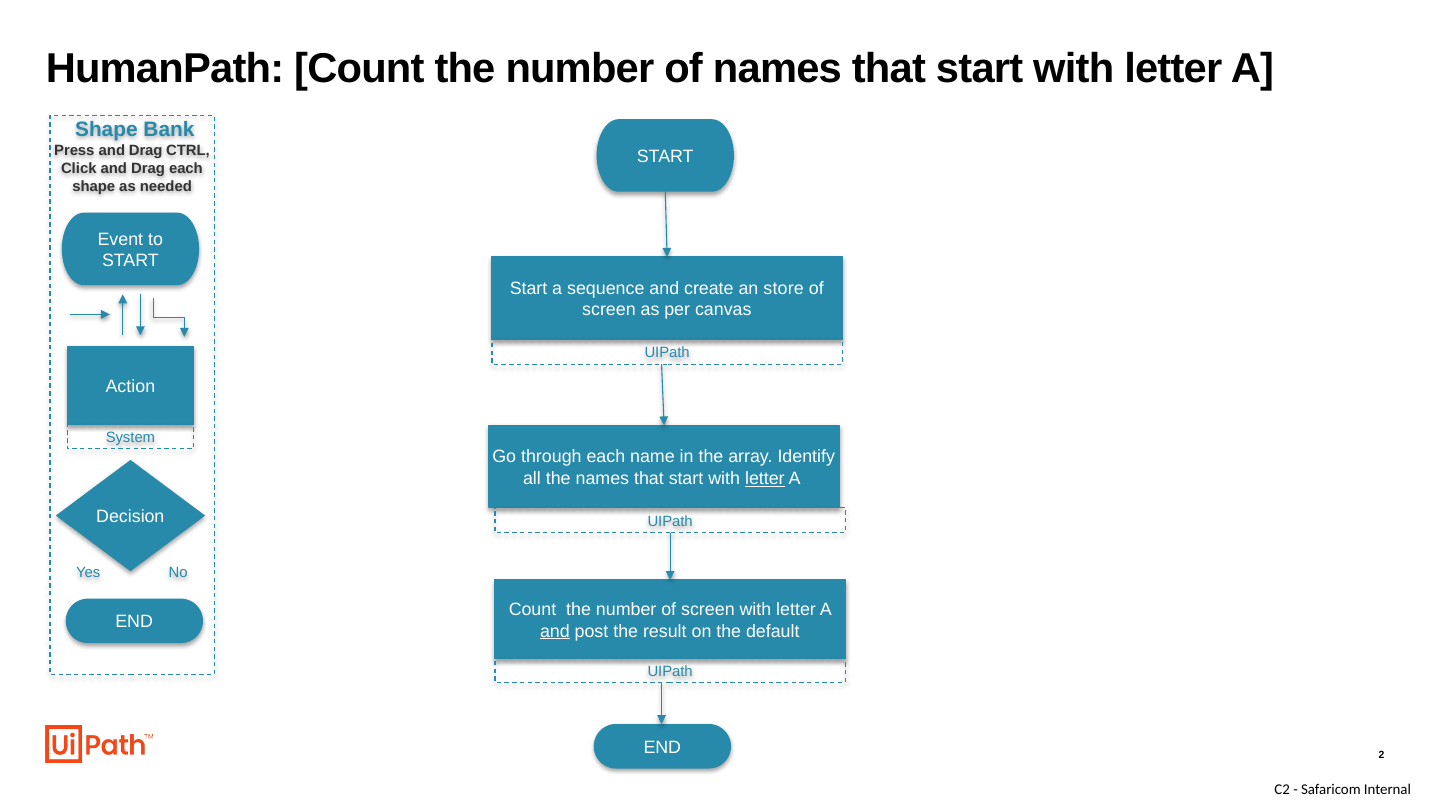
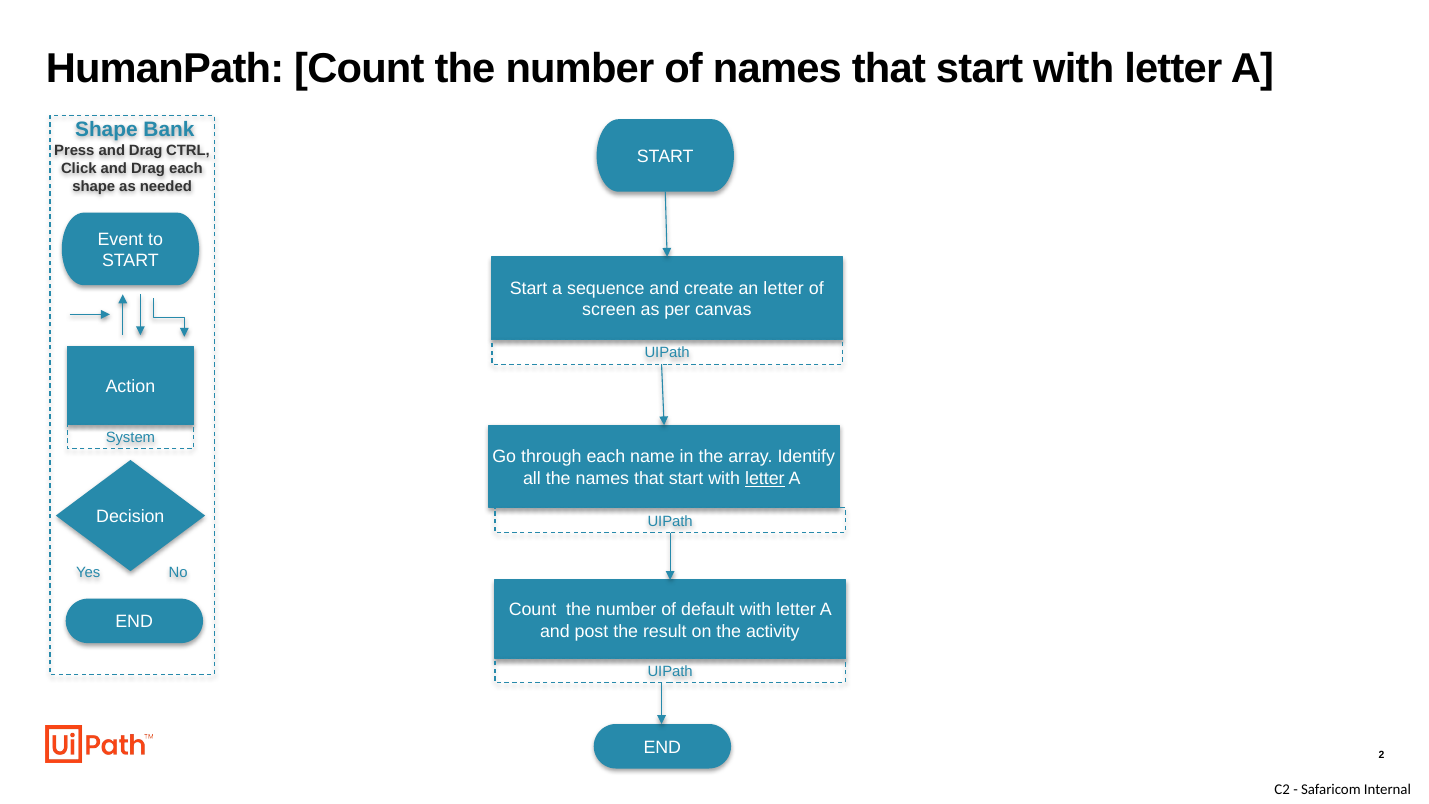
an store: store -> letter (784, 288)
number of screen: screen -> default (708, 610)
and underline: present -> none (555, 631)
default: default -> activity (773, 631)
